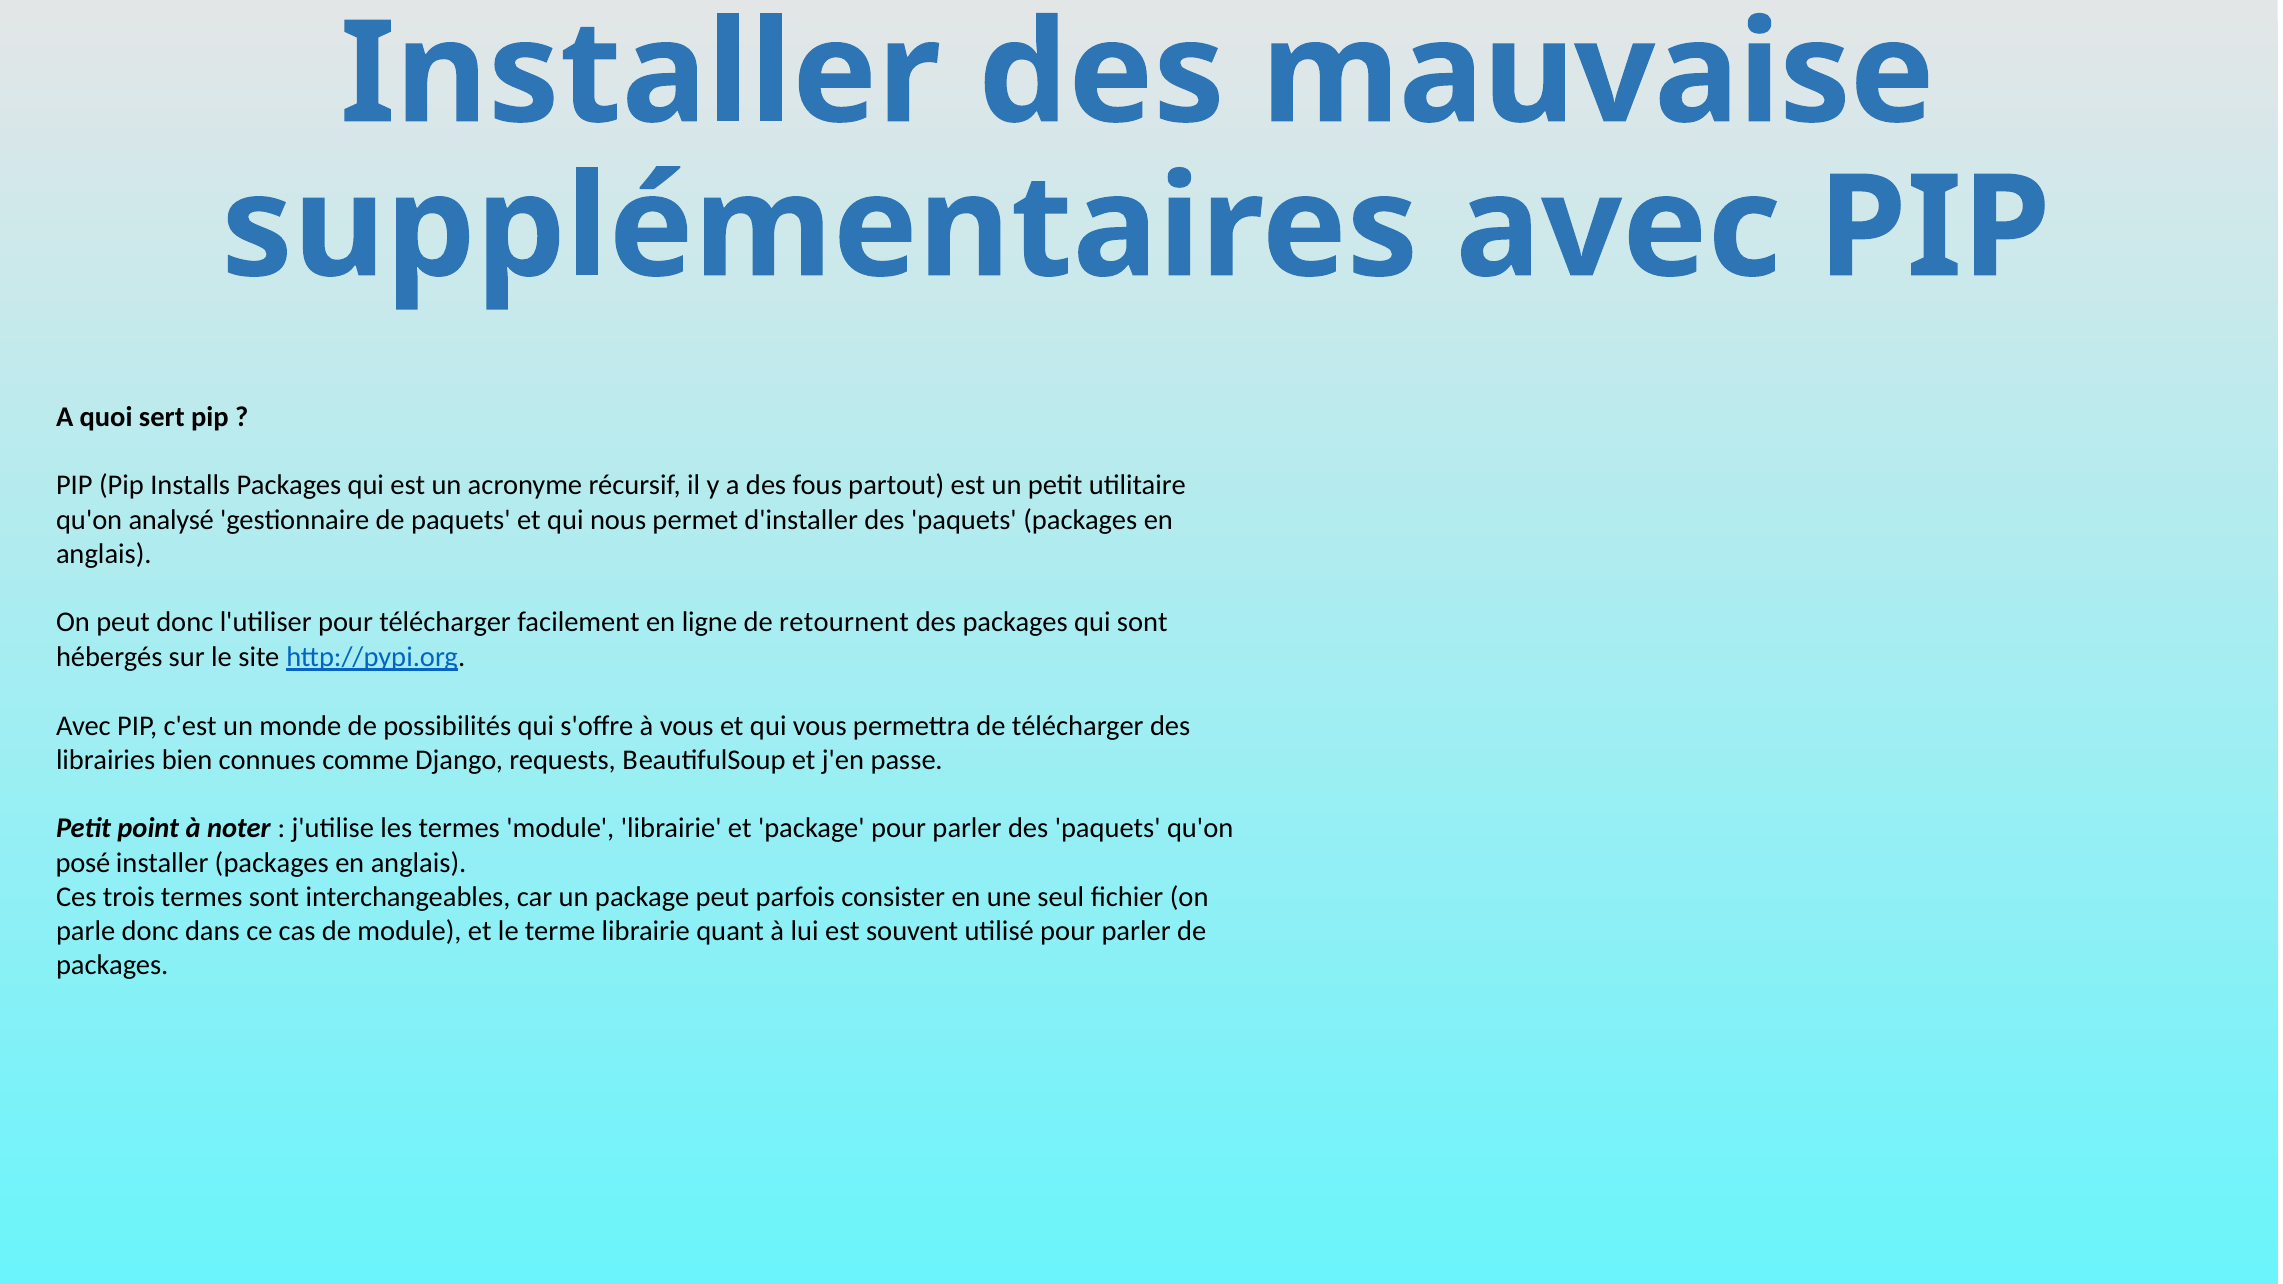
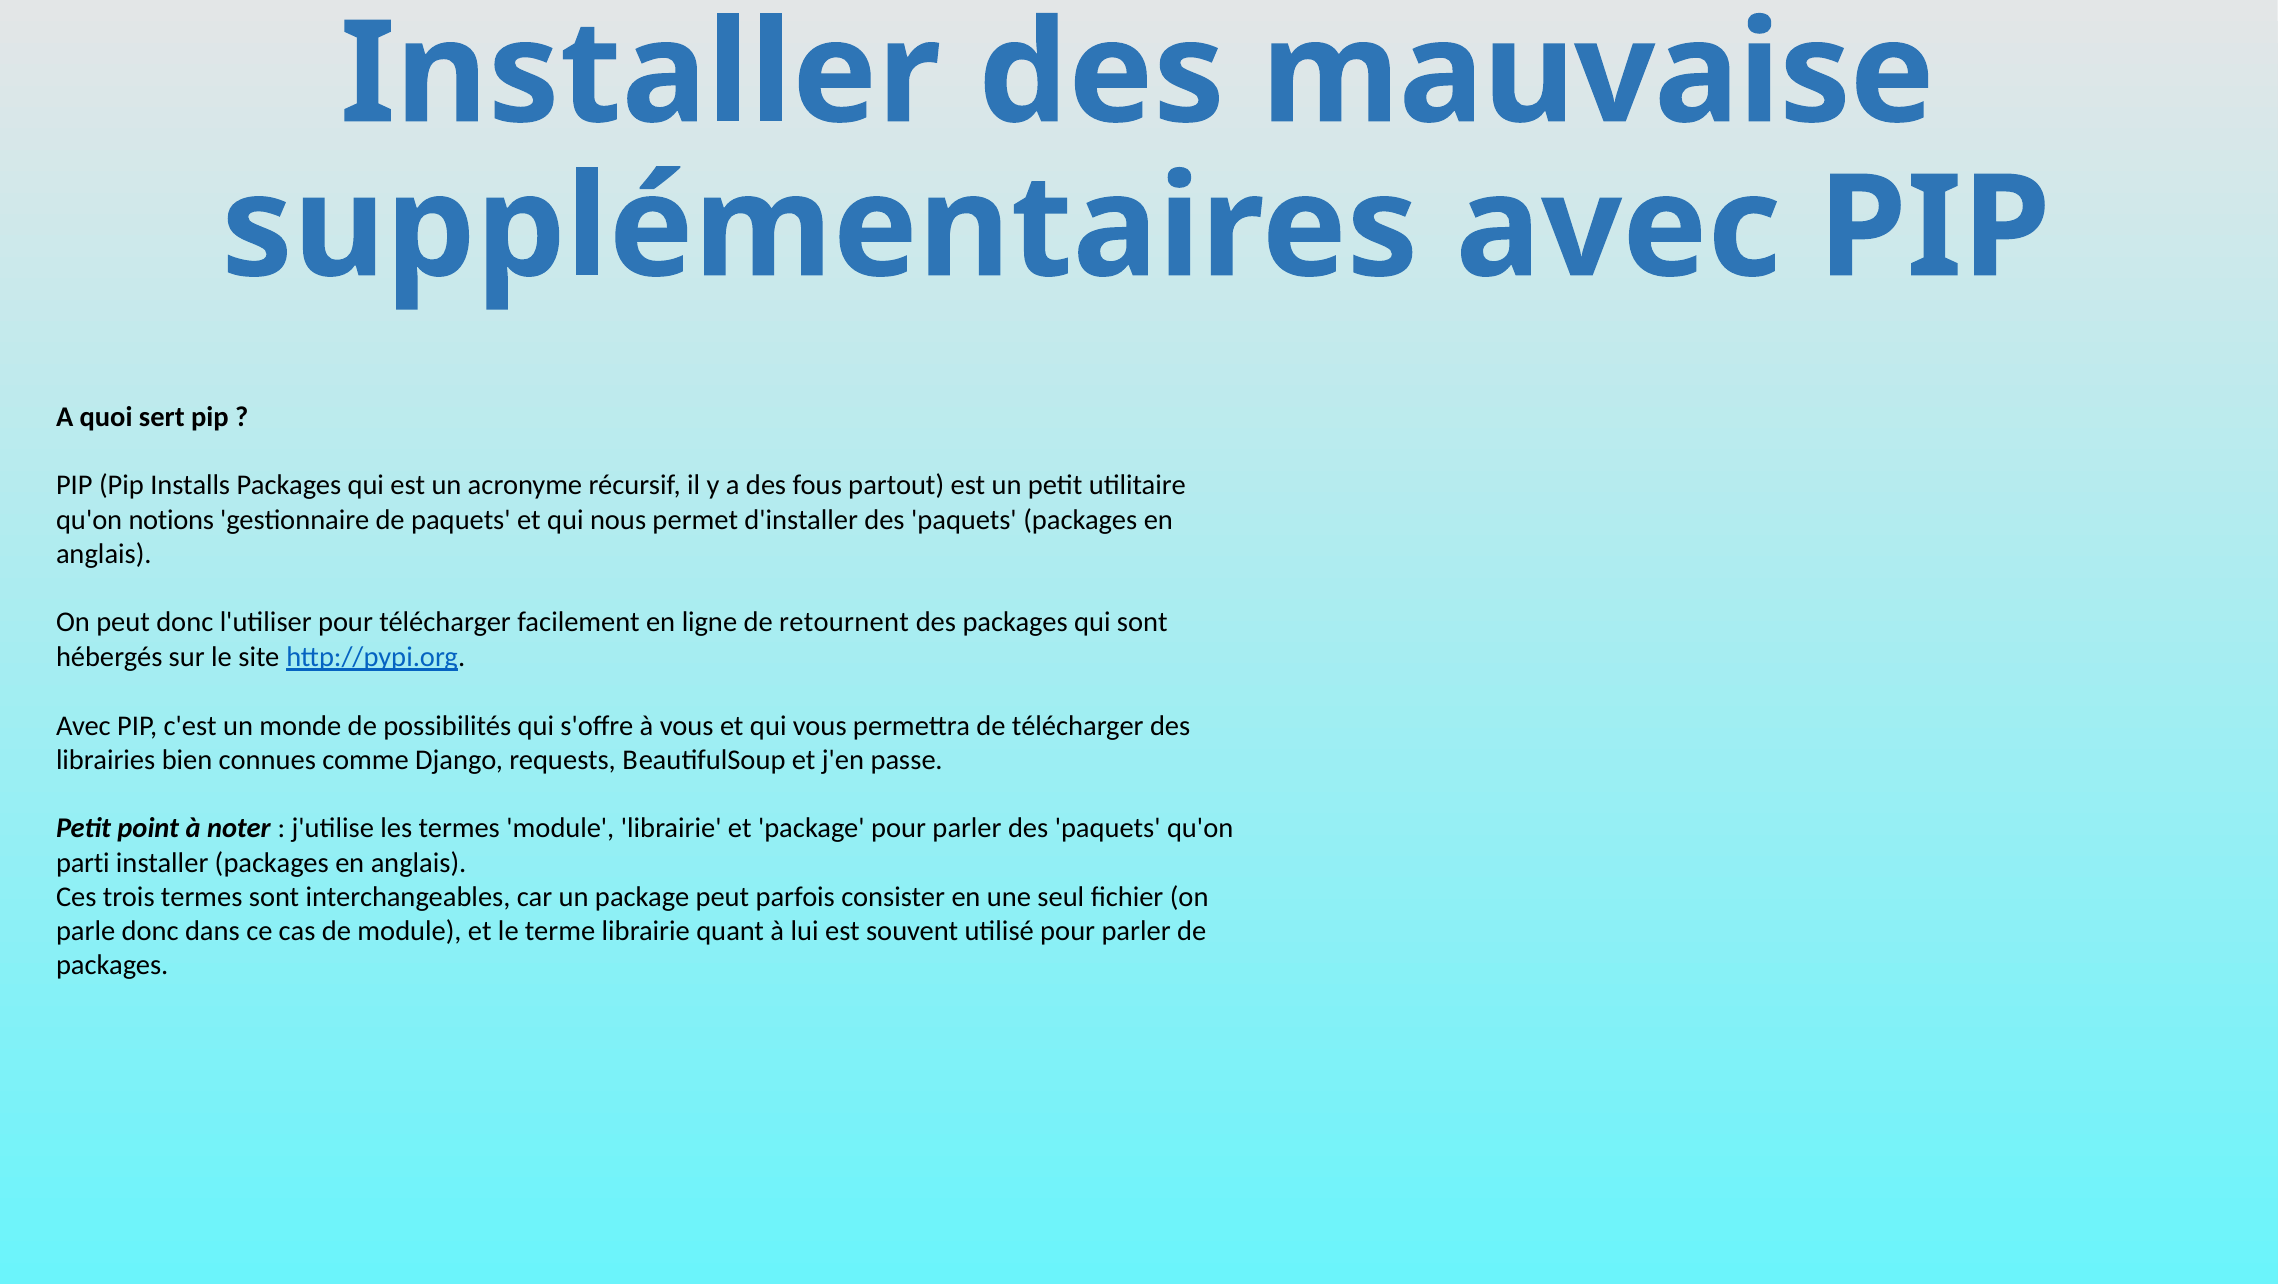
analysé: analysé -> notions (171, 520)
posé: posé -> parti (83, 863)
